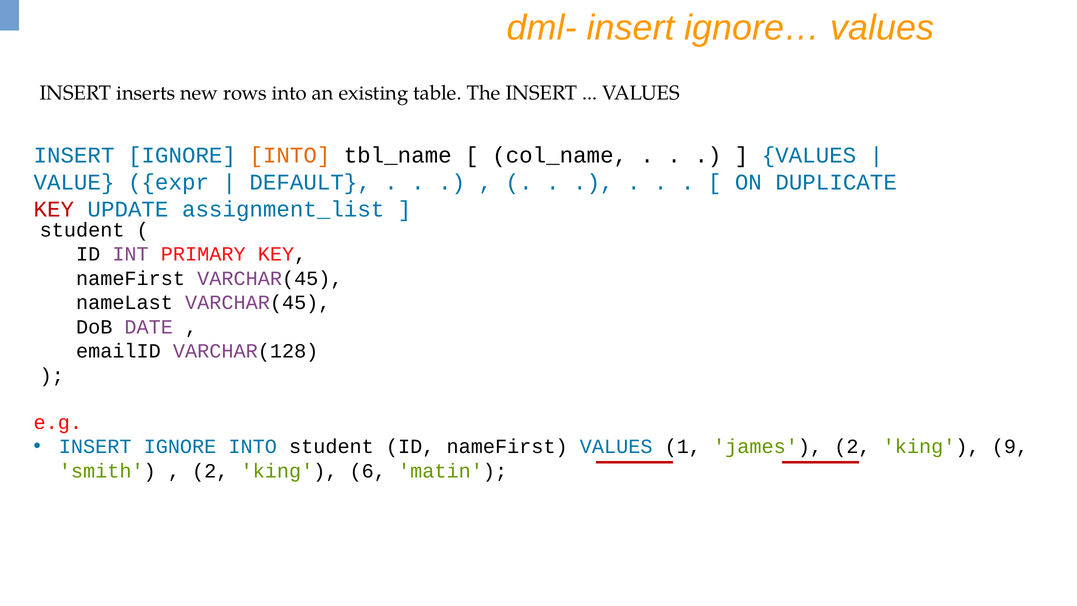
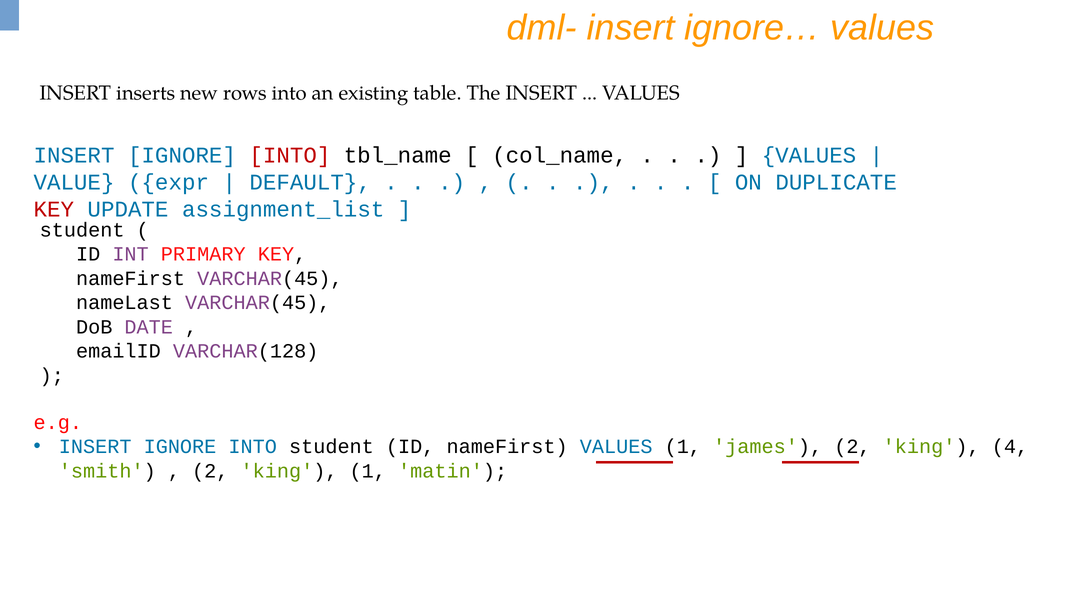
INTO colour: orange -> red (290, 155)
9: 9 -> 4 (1010, 447)
king 6: 6 -> 1 (368, 471)
